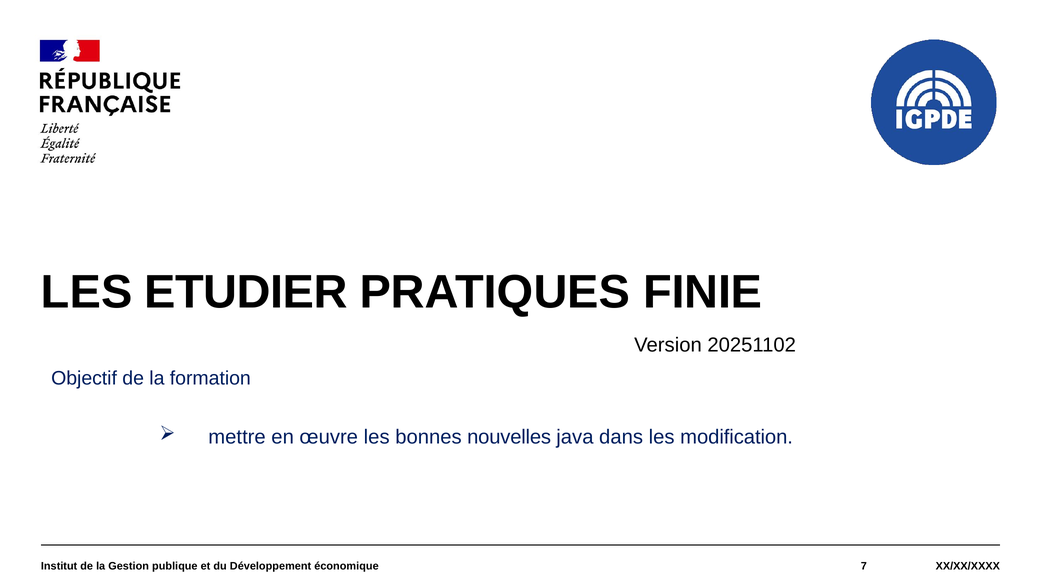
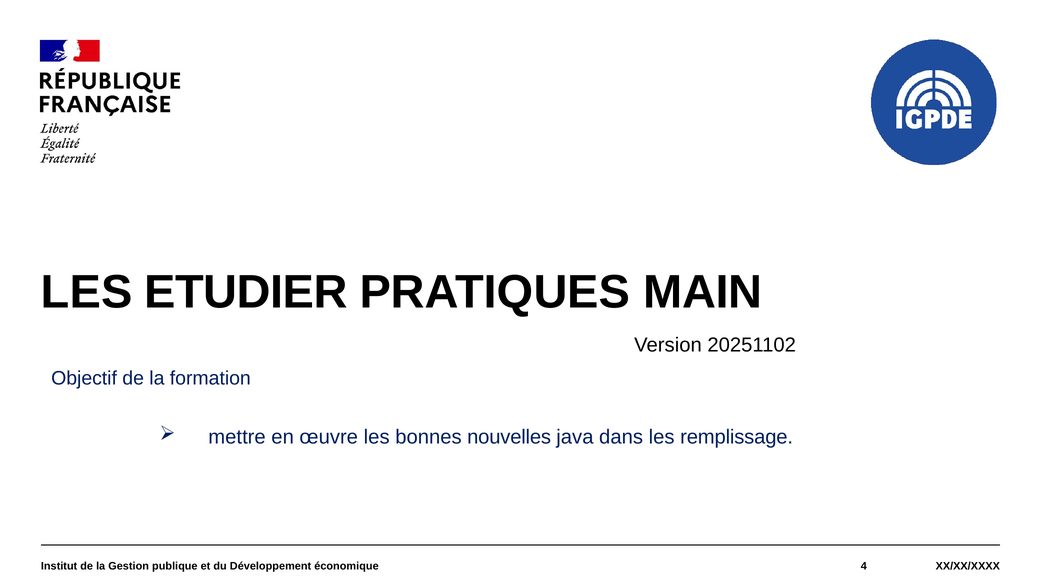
FINIE: FINIE -> MAIN (703, 292)
modification: modification -> remplissage (737, 437)
7: 7 -> 4 (864, 566)
